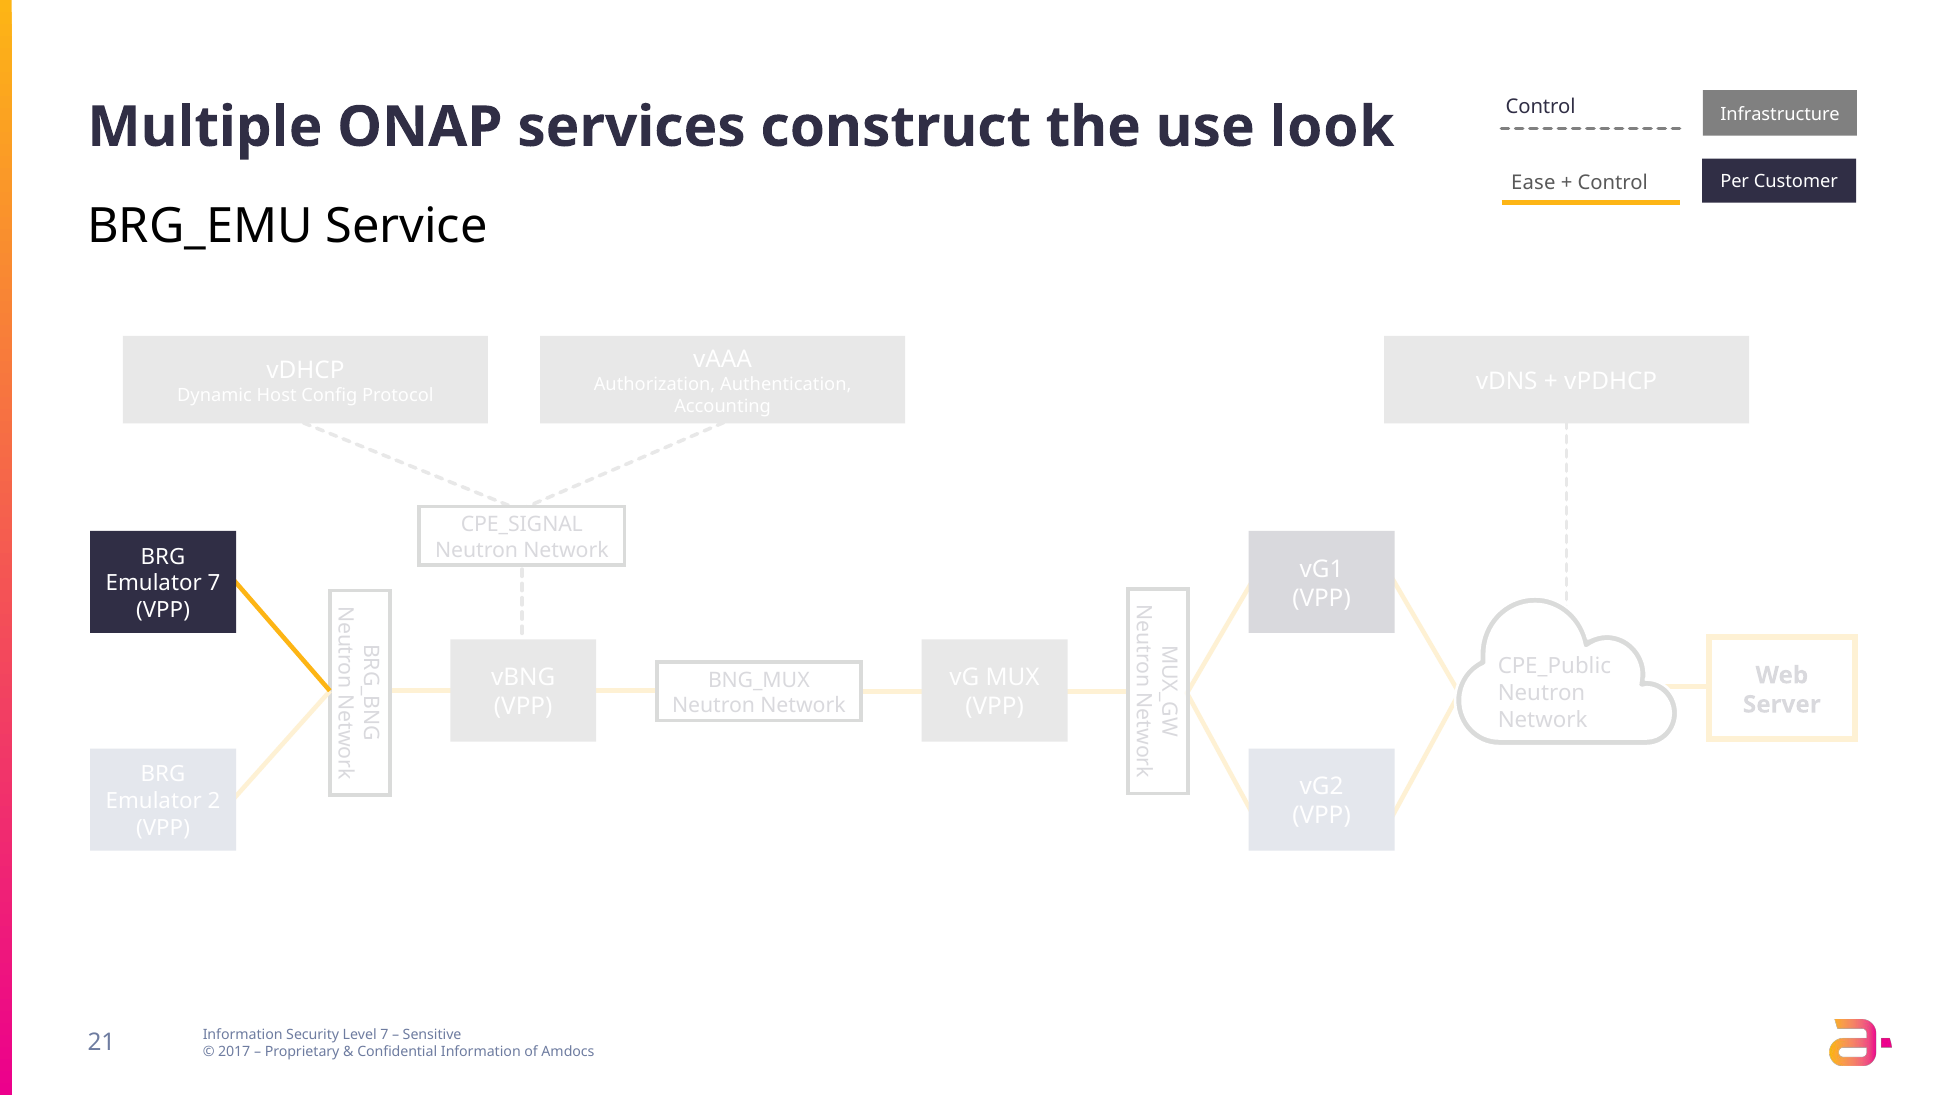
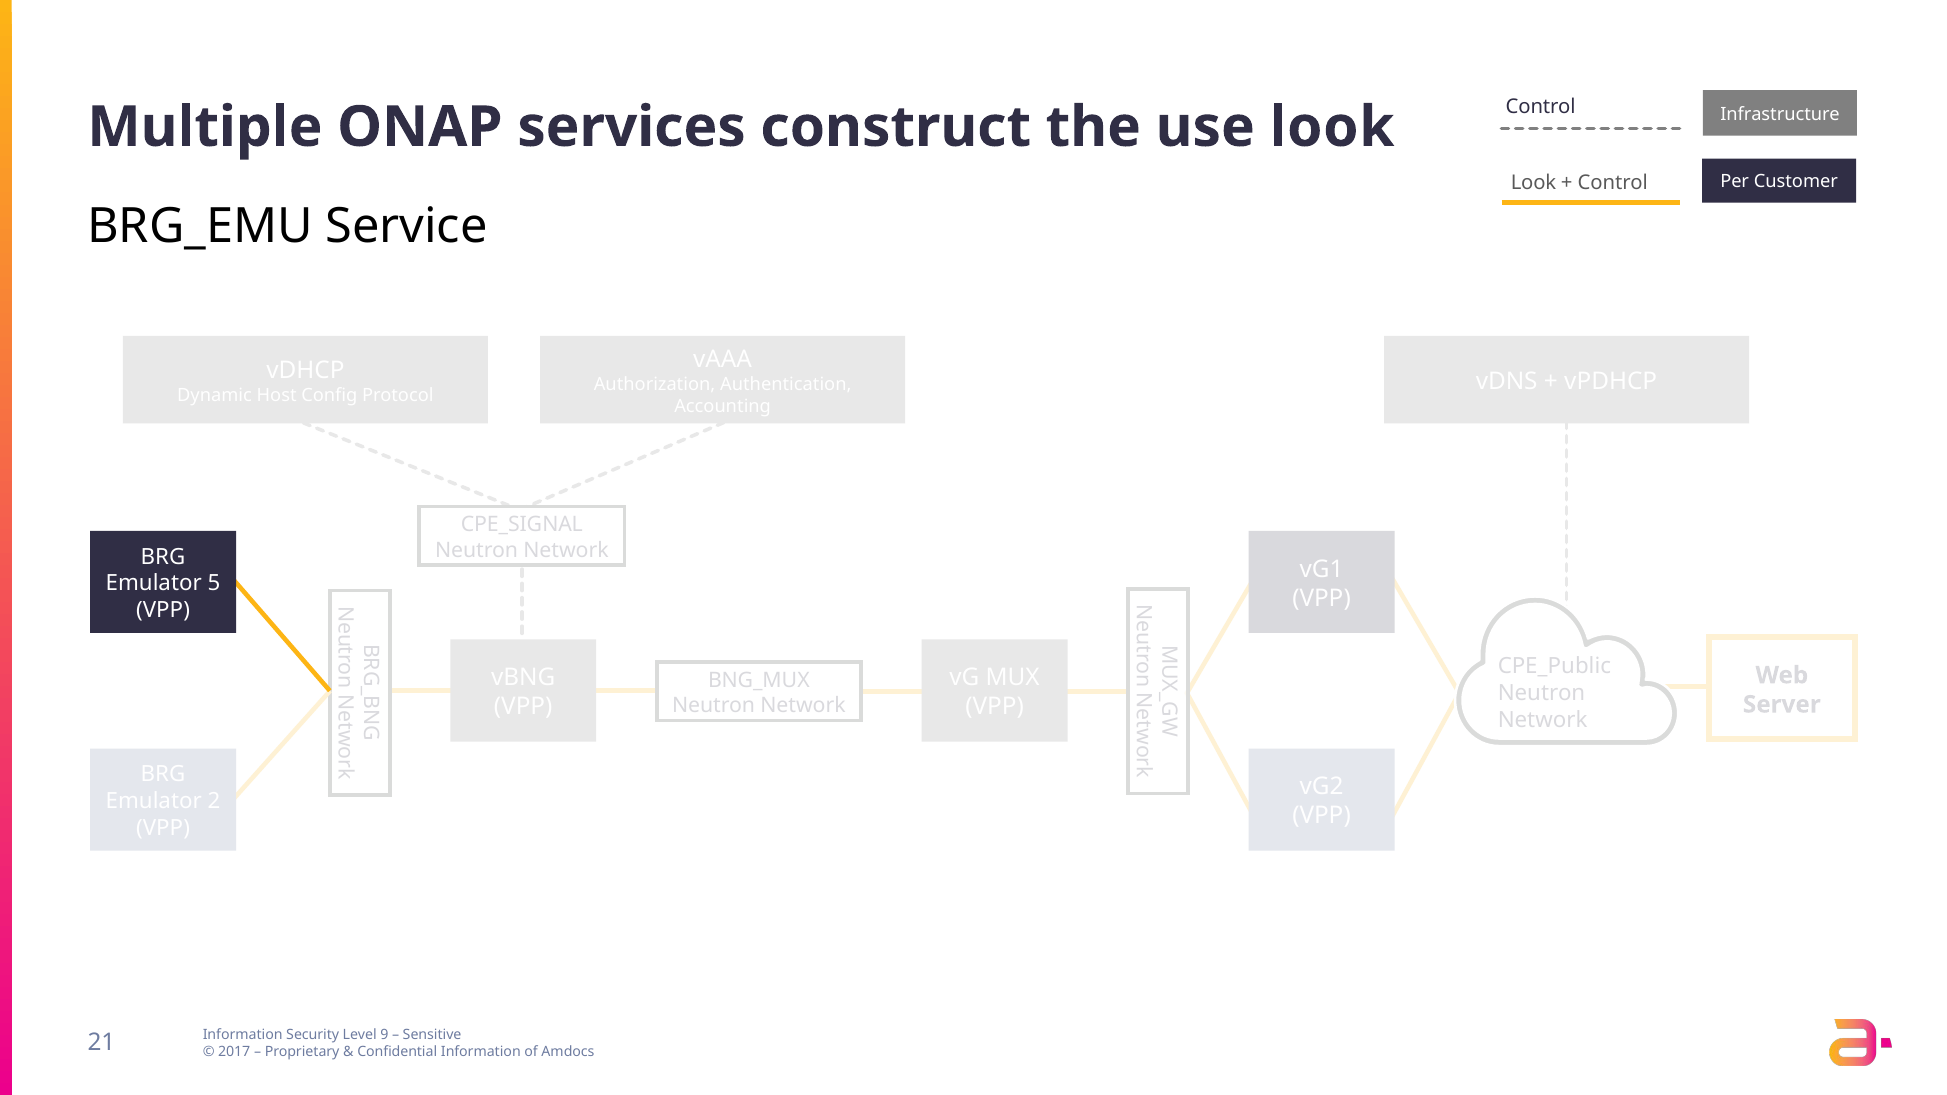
Ease: Ease -> Look (1533, 183)
Emulator 7: 7 -> 5 (214, 584)
7: 7 -> 9 (384, 1035)
